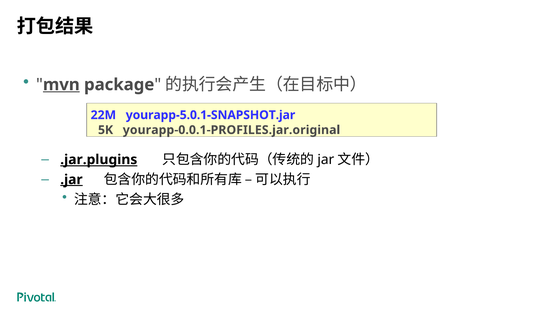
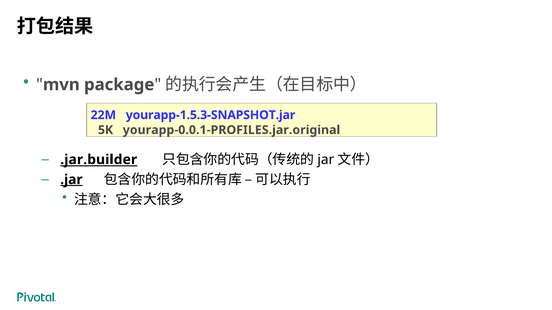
mvn underline: present -> none (61, 85)
yourapp-5.0.1-SNAPSHOT.jar: yourapp-5.0.1-SNAPSHOT.jar -> yourapp-1.5.3-SNAPSHOT.jar (211, 115)
.jar.plugins: .jar.plugins -> .jar.builder (99, 160)
